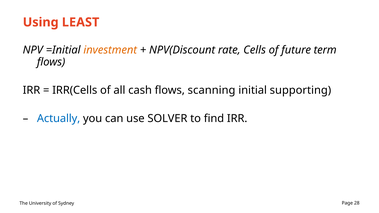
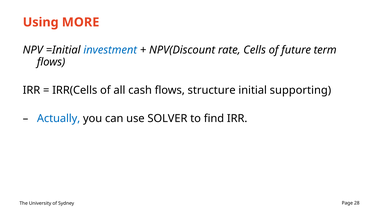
LEAST: LEAST -> MORE (81, 22)
investment colour: orange -> blue (110, 50)
scanning: scanning -> structure (212, 90)
